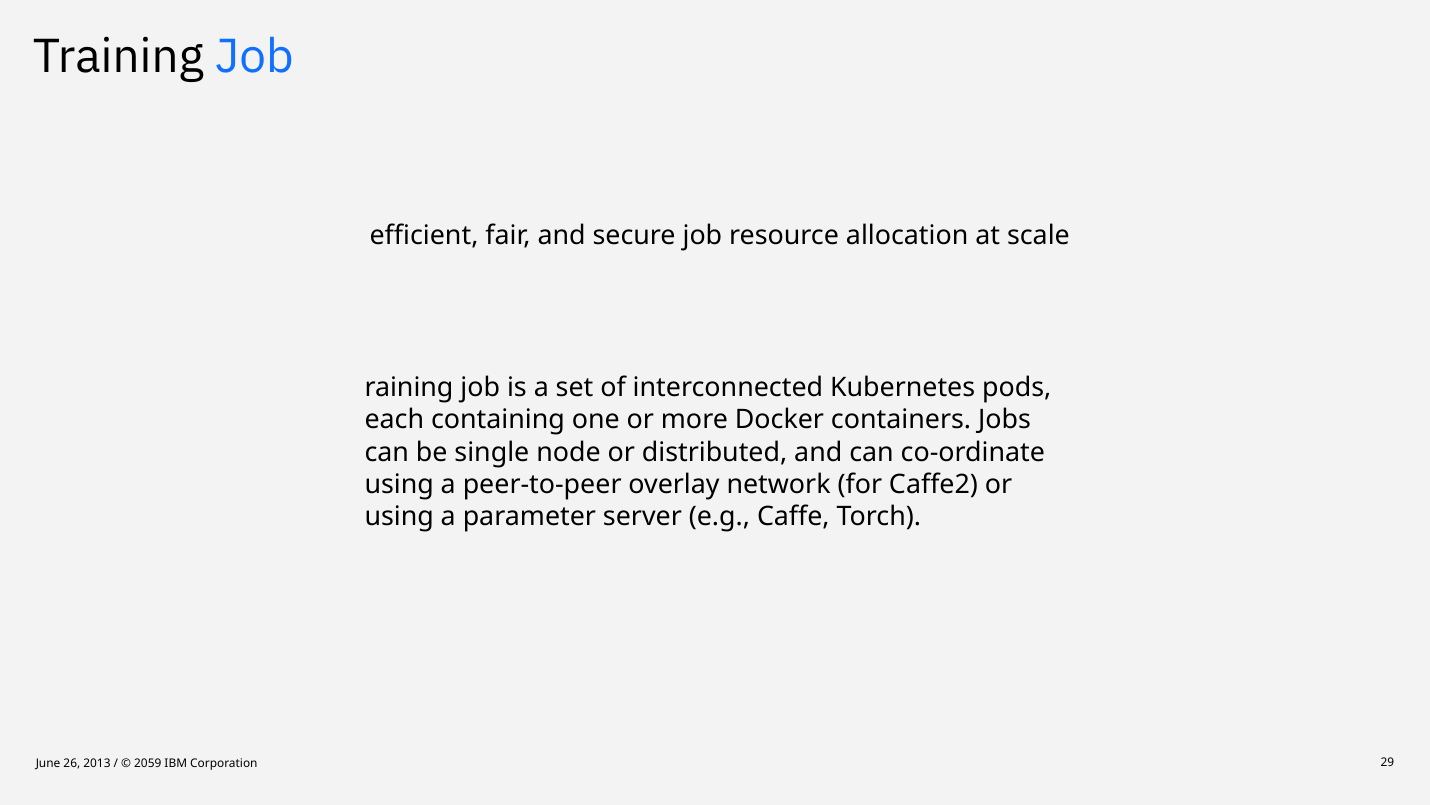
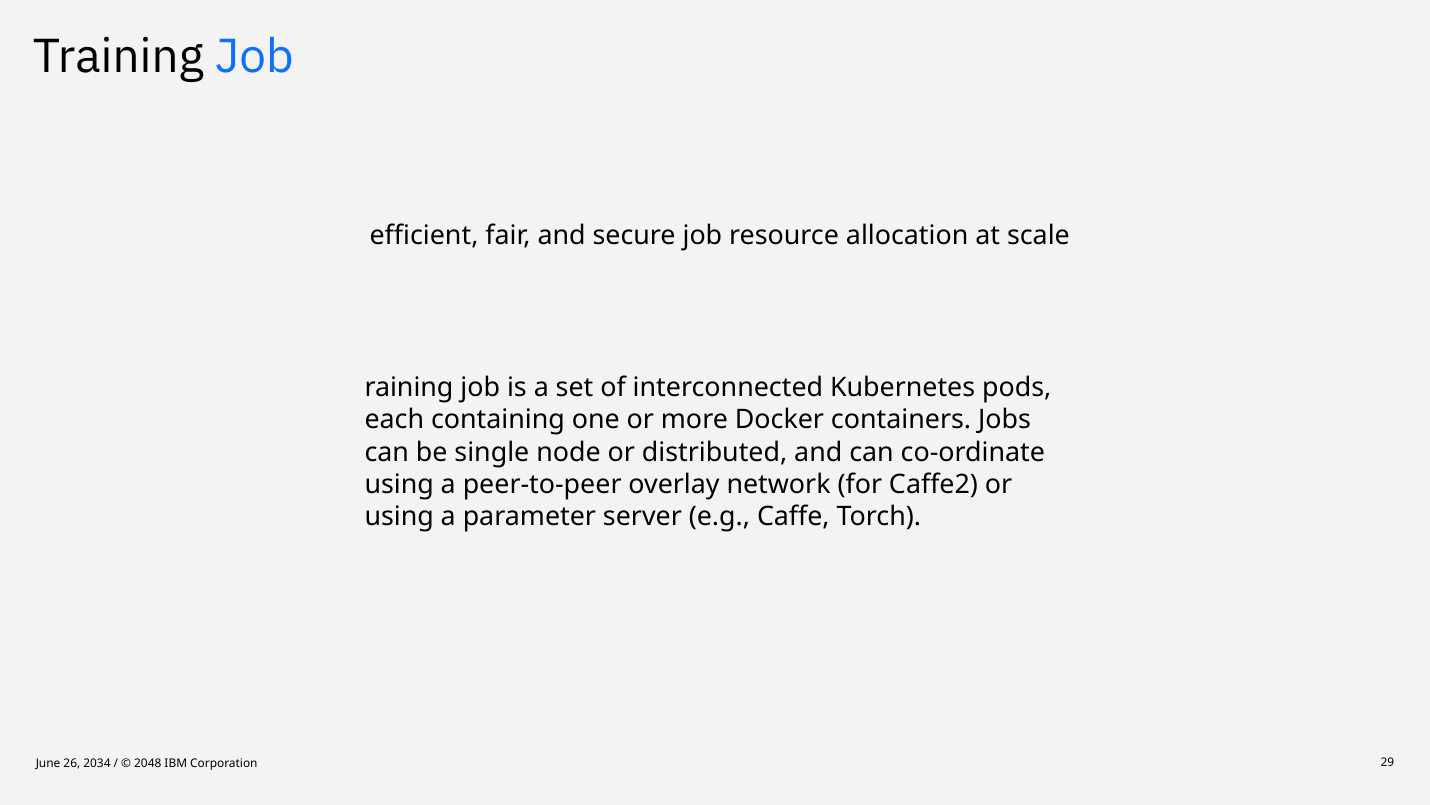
2013: 2013 -> 2034 (97, 763)
2059: 2059 -> 2048 (148, 763)
